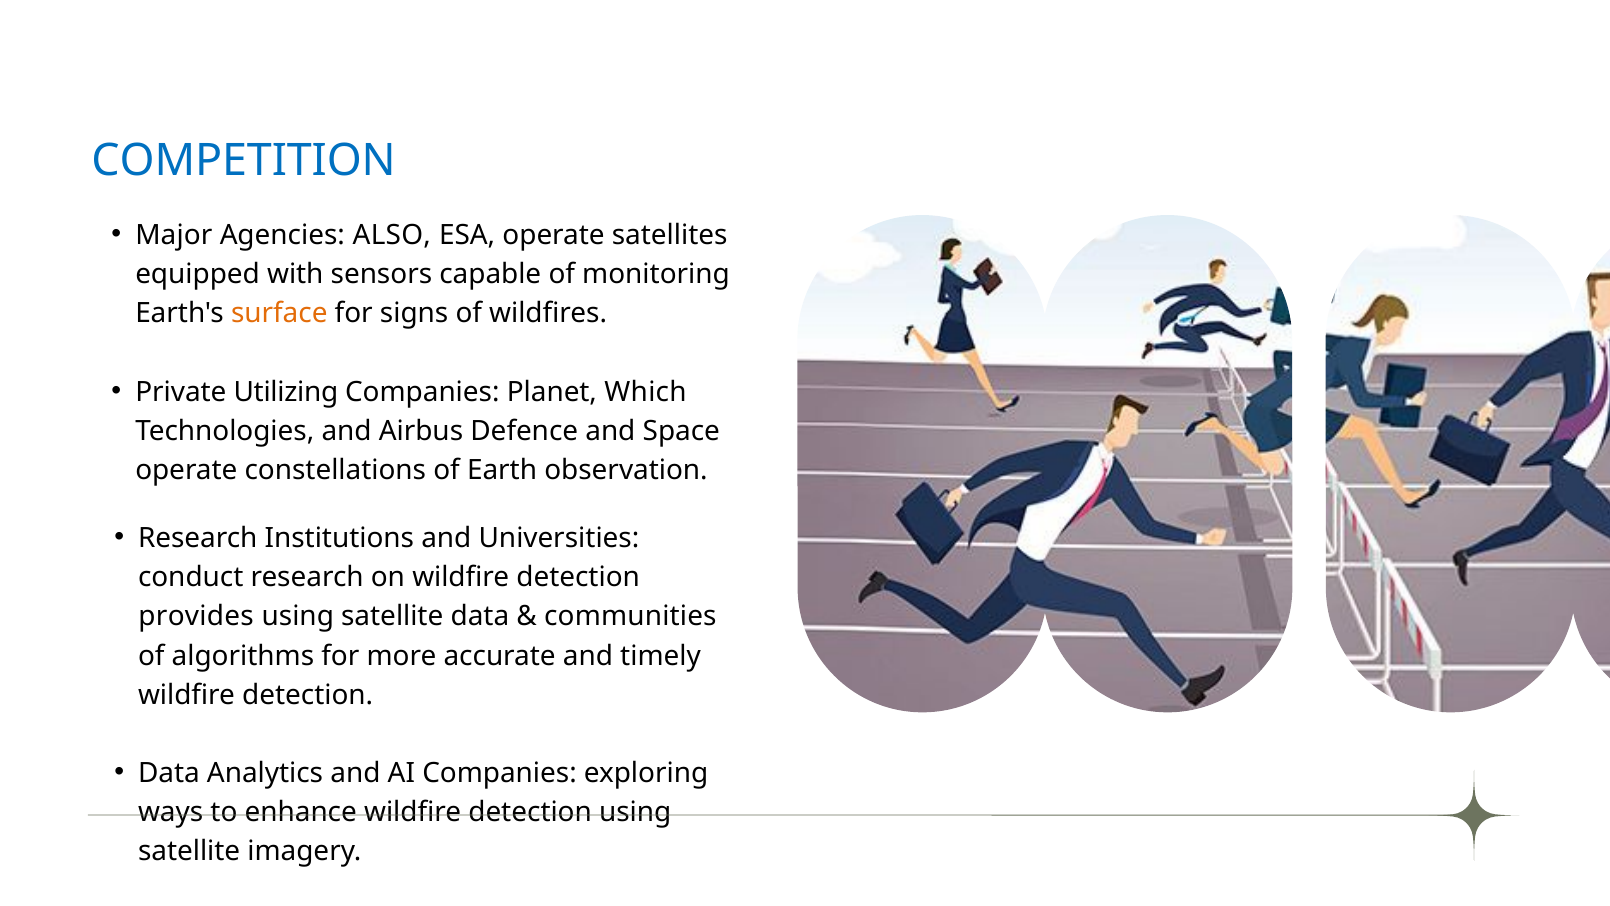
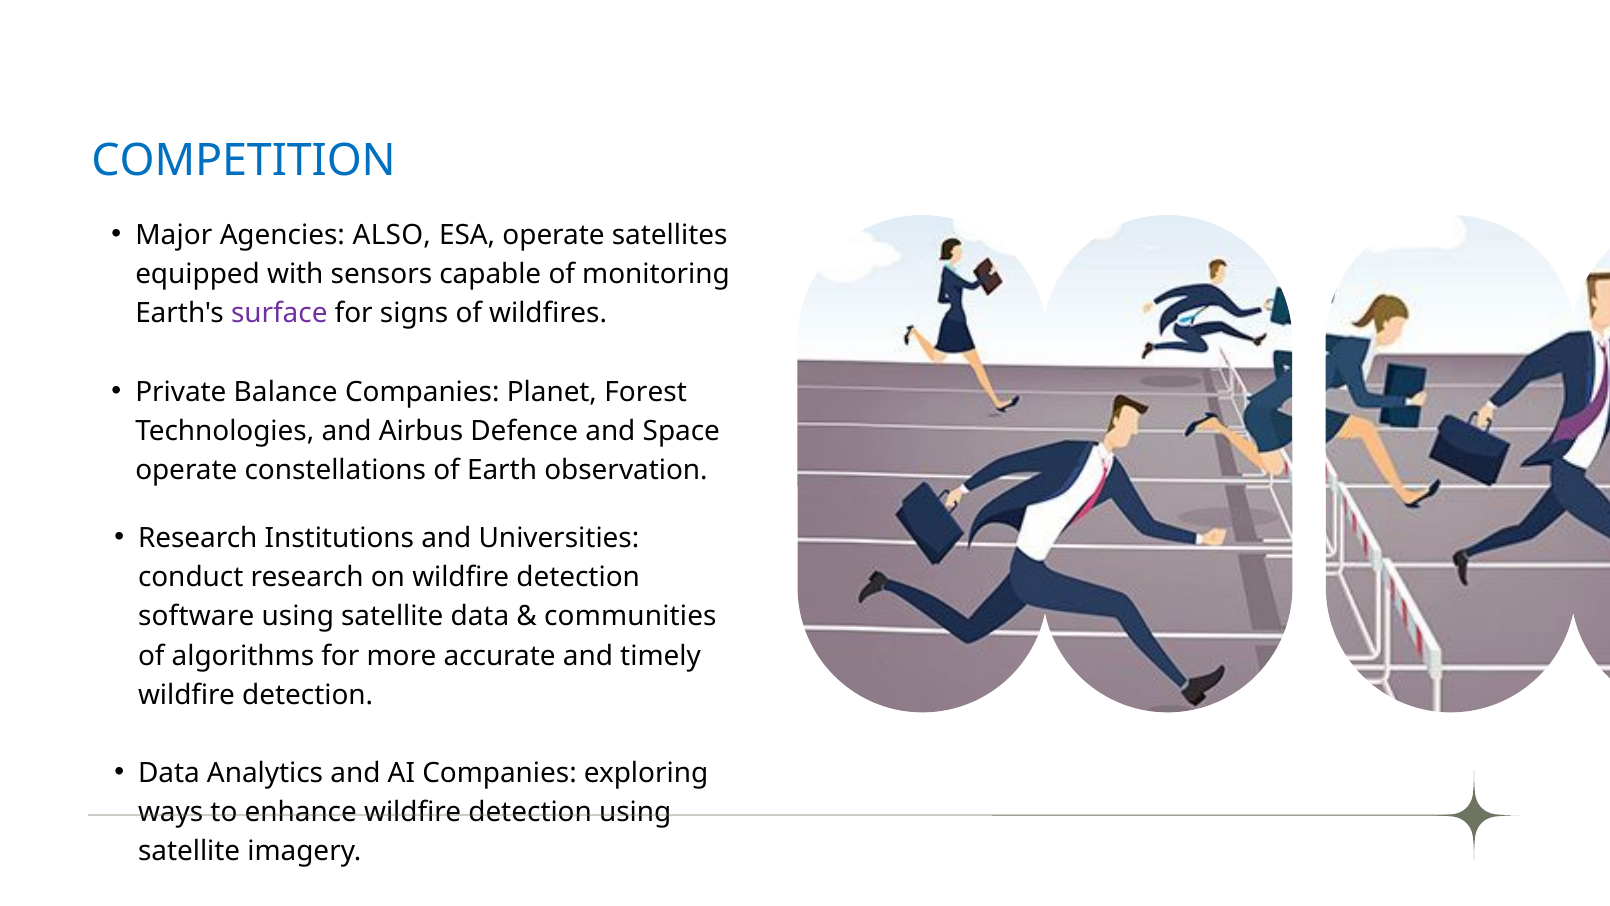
surface colour: orange -> purple (279, 313)
Utilizing: Utilizing -> Balance (286, 392)
Which: Which -> Forest (646, 392)
provides: provides -> software (196, 616)
